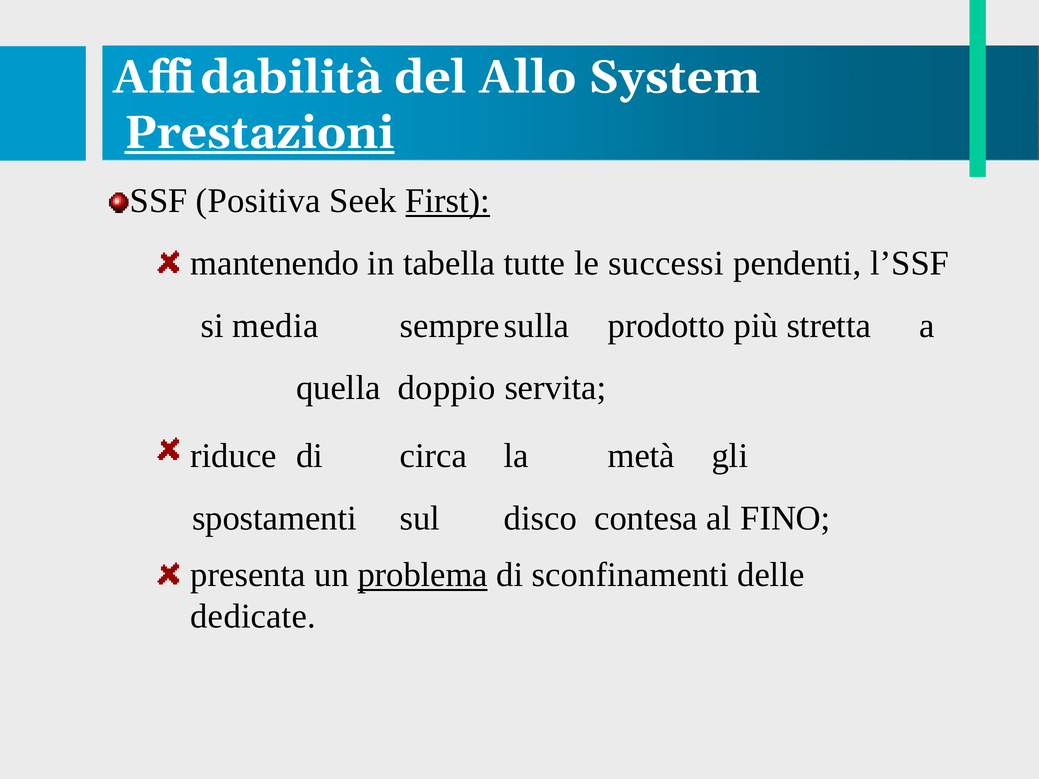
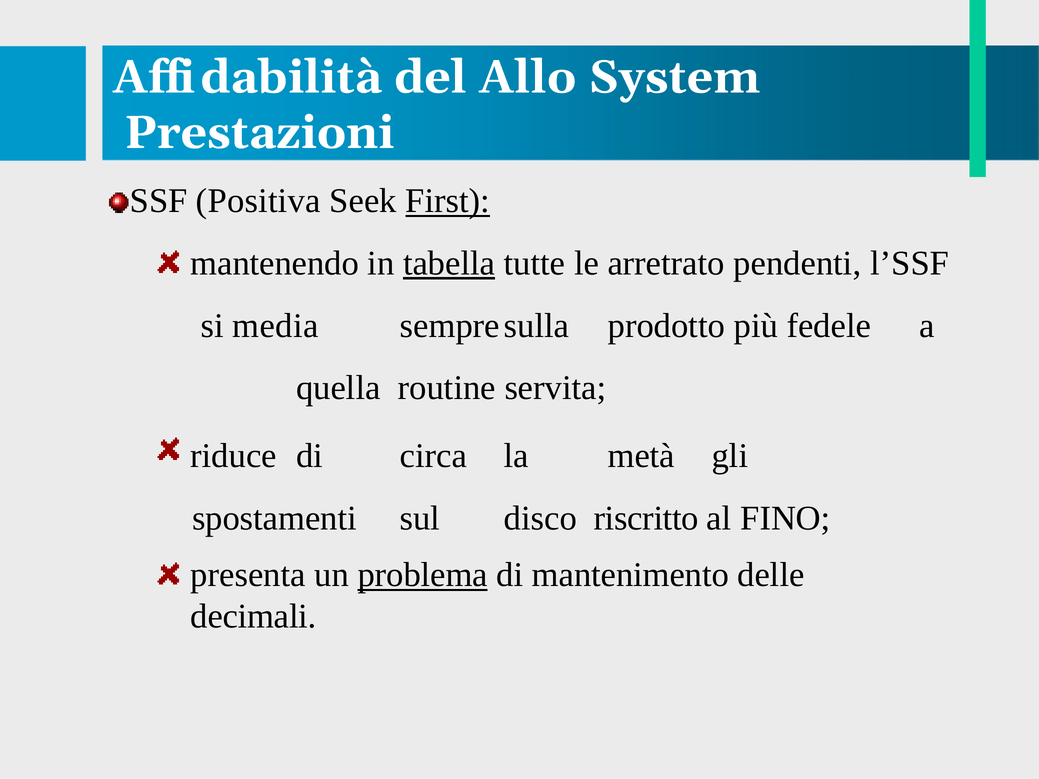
Prestazioni underline: present -> none (259, 133)
tabella underline: none -> present (449, 263)
successi: successi -> arretrato (666, 263)
stretta: stretta -> fedele (829, 326)
doppio: doppio -> routine (447, 388)
contesa: contesa -> riscritto (646, 518)
sconfinamenti: sconfinamenti -> mantenimento (630, 575)
dedicate: dedicate -> decimali (253, 617)
